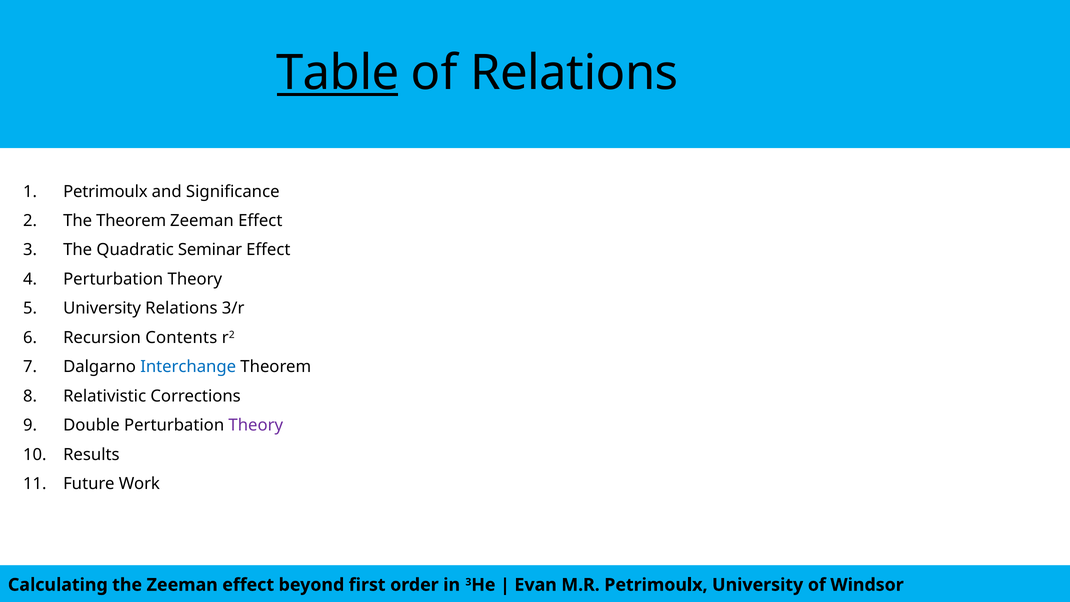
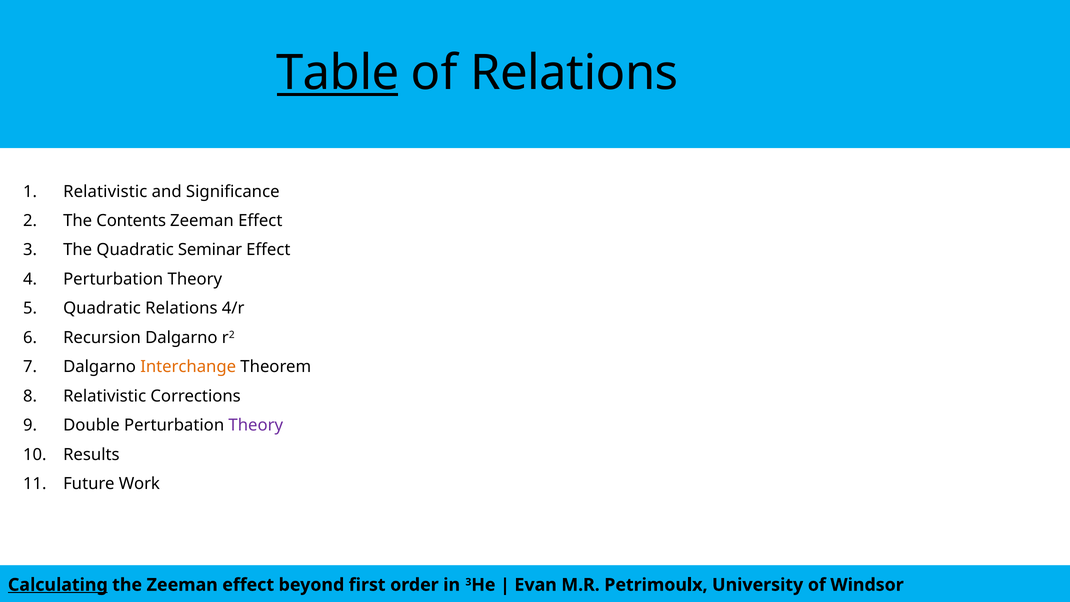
Petrimoulx: Petrimoulx -> Relativistic (105, 191)
The Theorem: Theorem -> Contents (131, 221)
University: University -> Quadratic (102, 308)
3/r: 3/r -> 4/r (233, 308)
Recursion Contents: Contents -> Dalgarno (181, 338)
Interchange colour: blue -> orange (188, 367)
Calculating underline: none -> present (58, 585)
